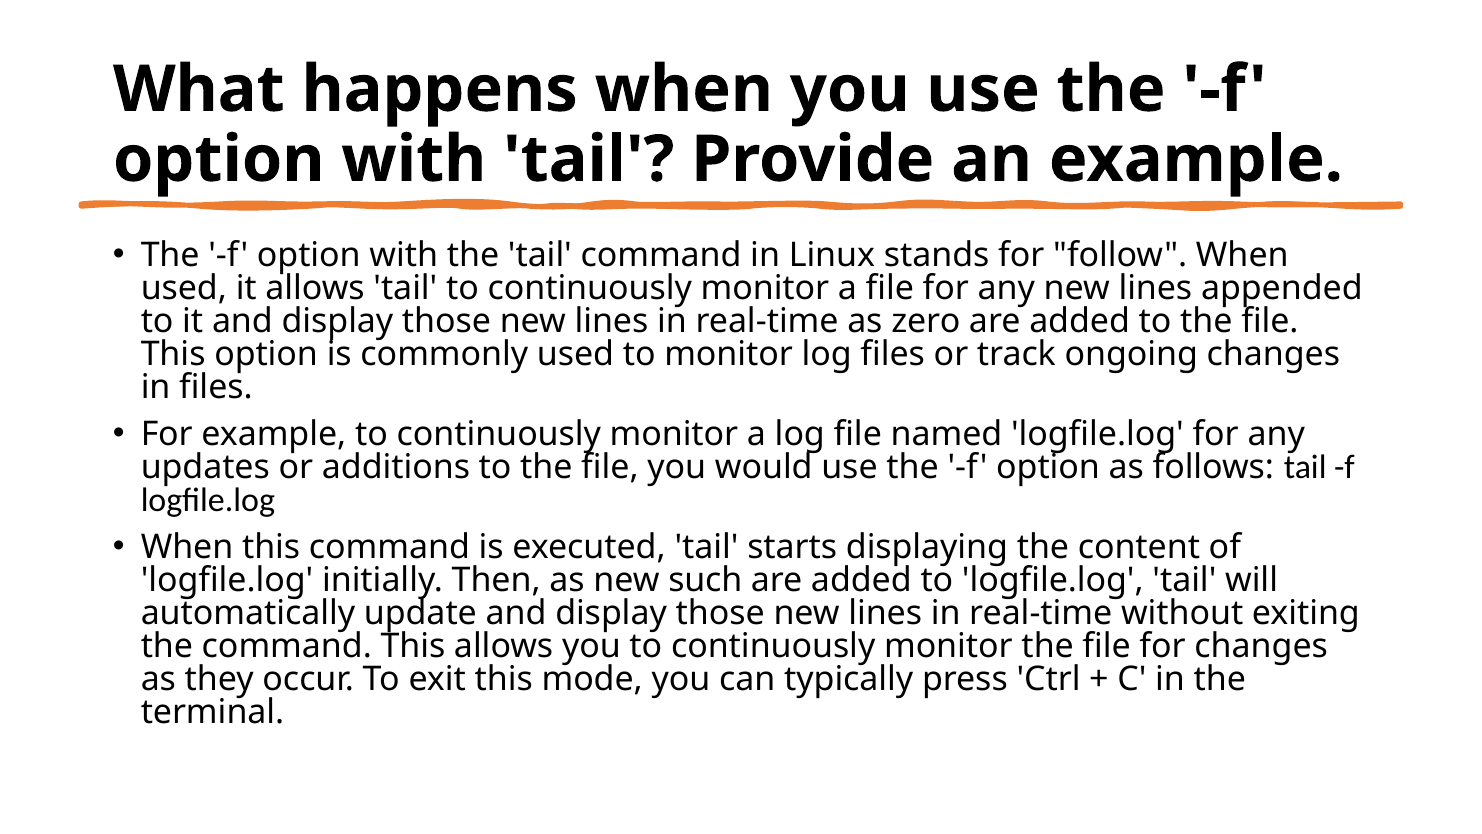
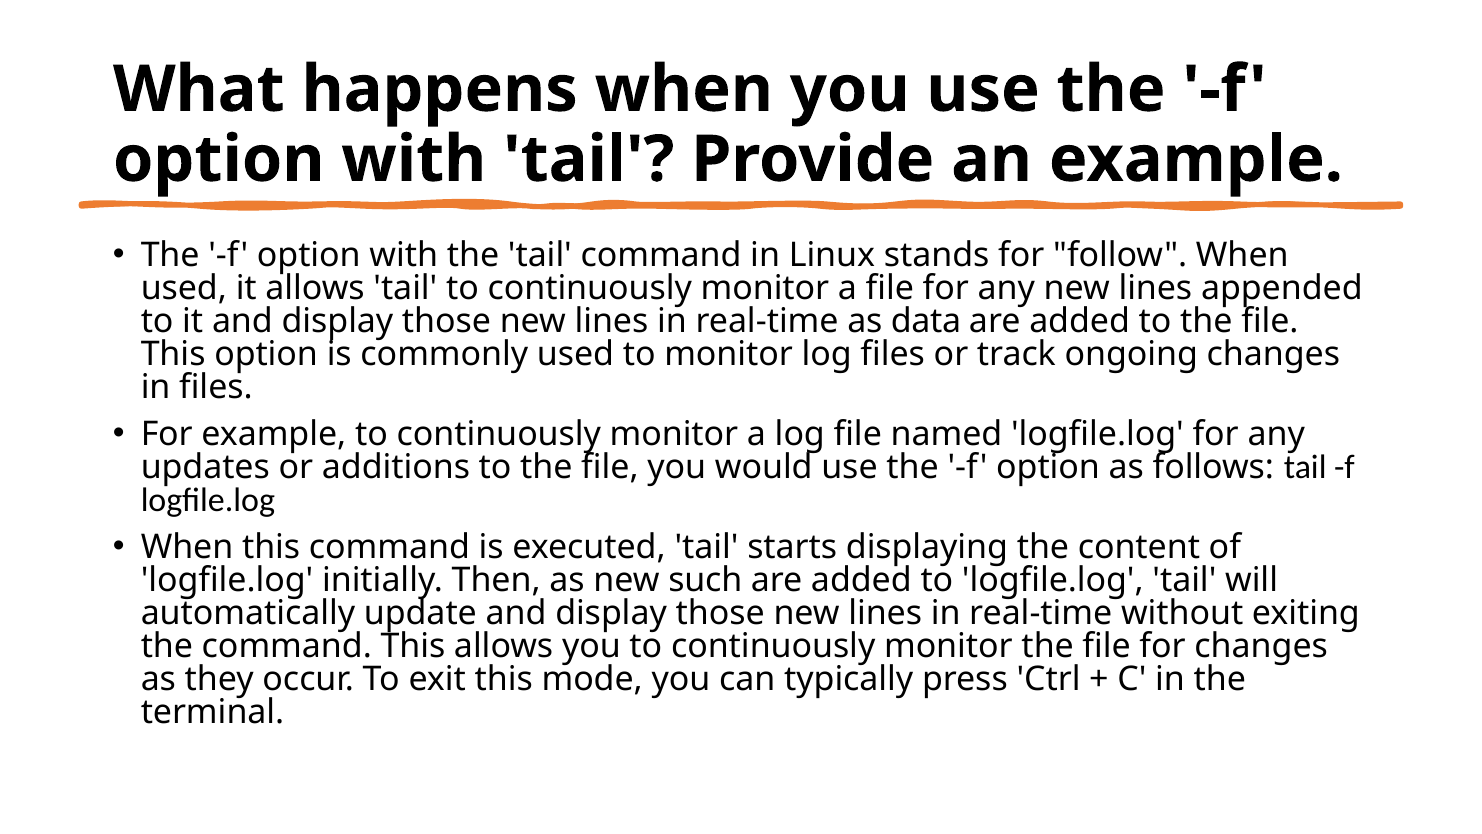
zero: zero -> data (926, 321)
